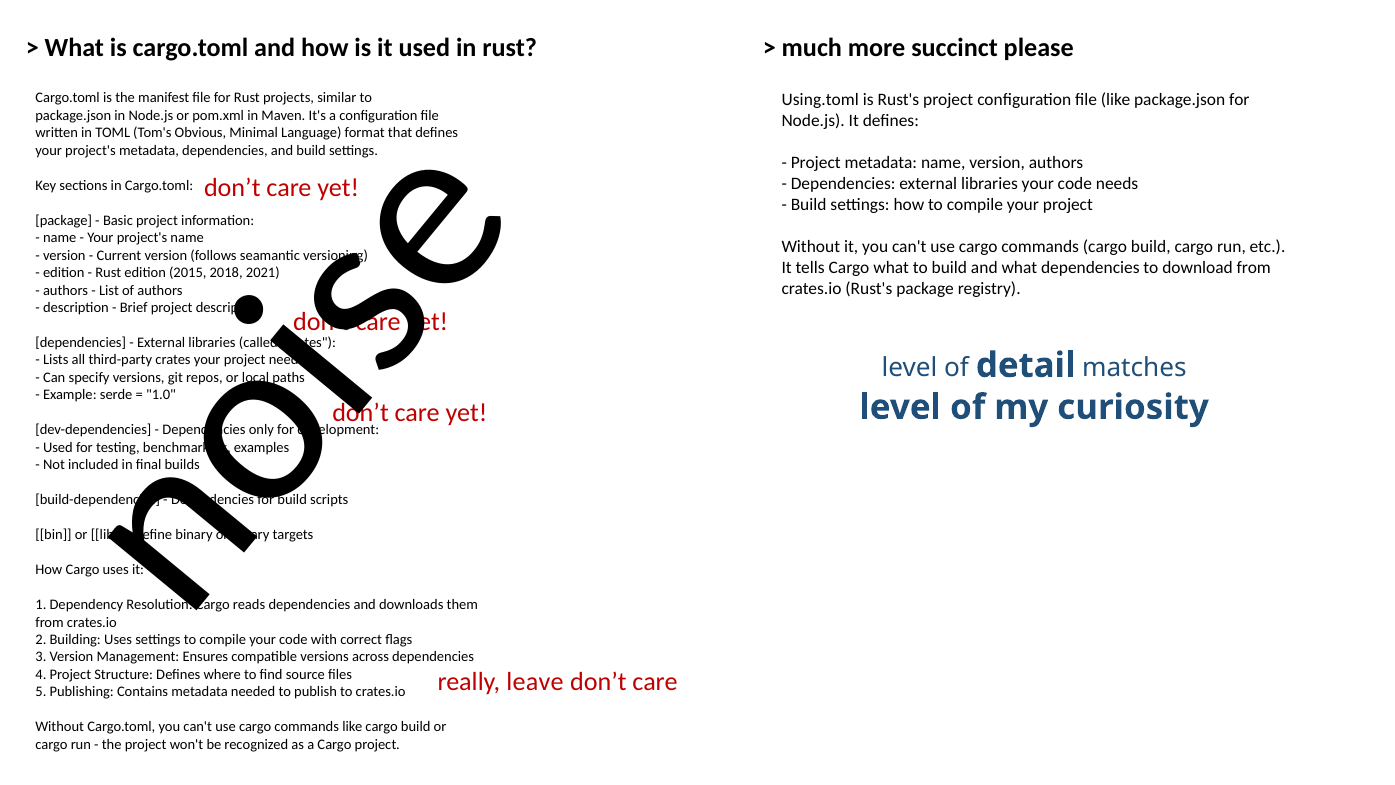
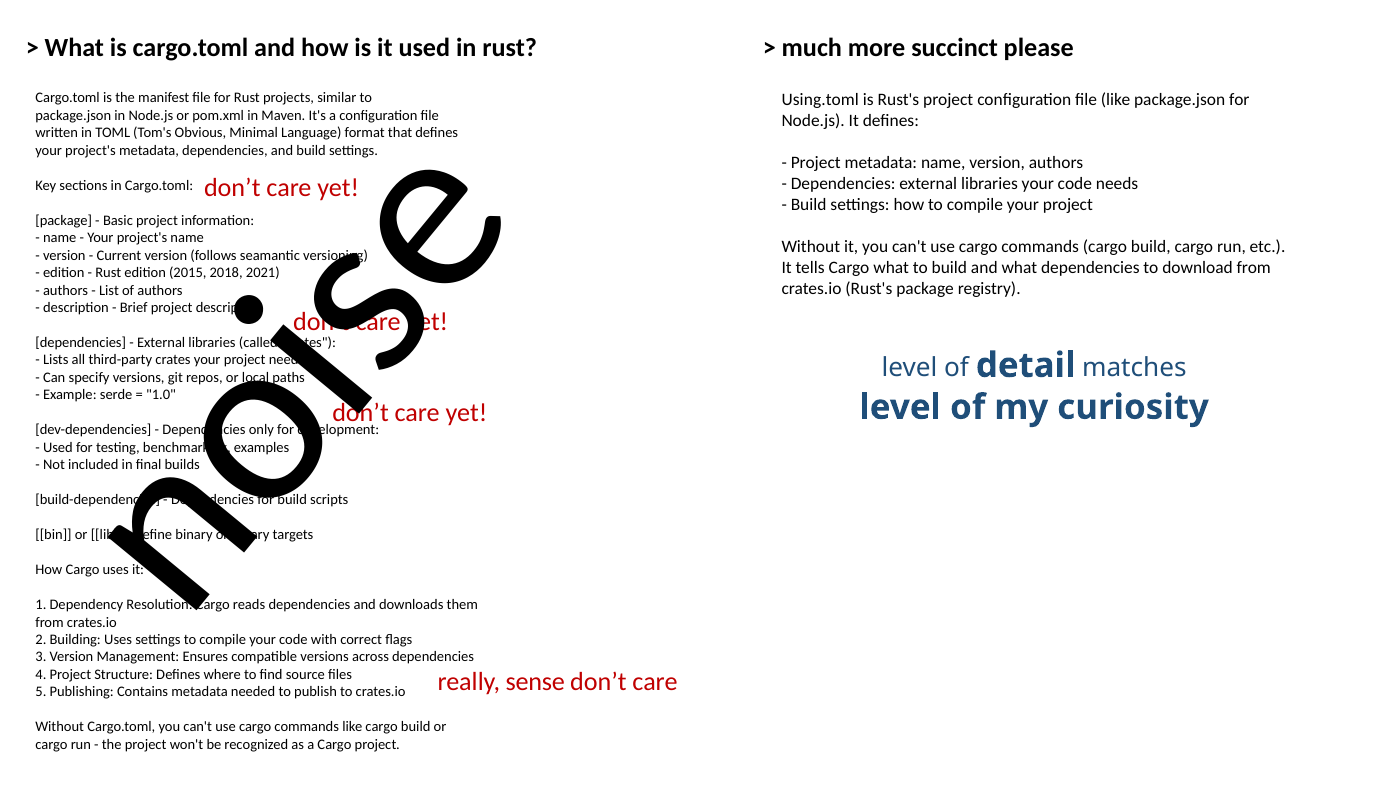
leave: leave -> sense (535, 682)
